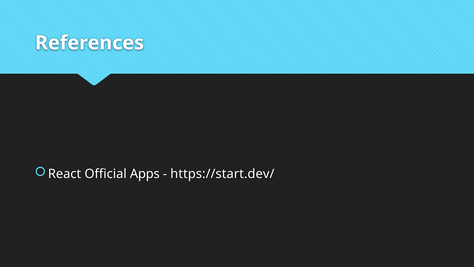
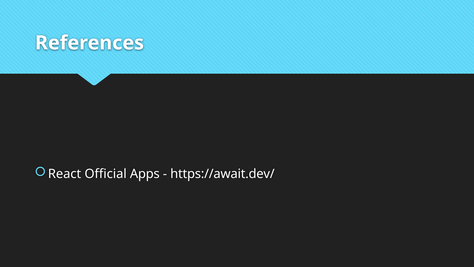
https://start.dev/: https://start.dev/ -> https://await.dev/ (222, 174)
